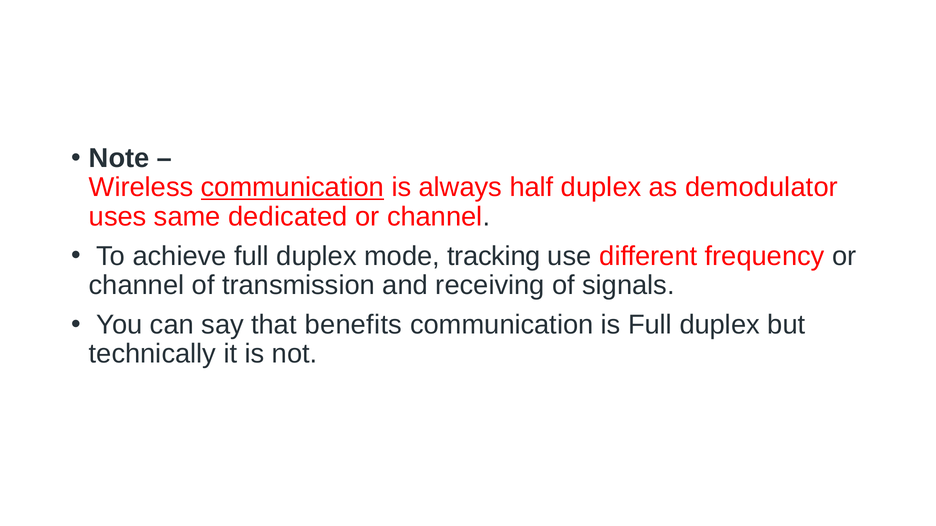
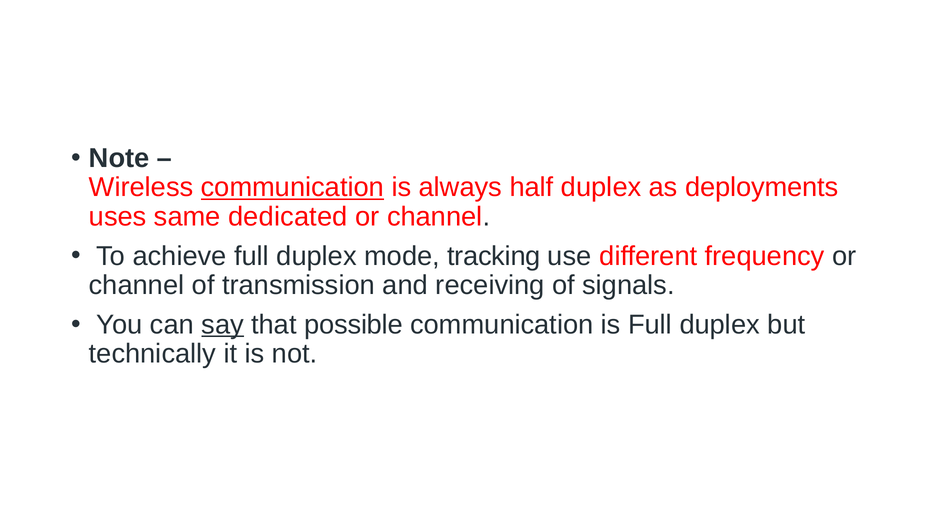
demodulator: demodulator -> deployments (762, 188)
say underline: none -> present (223, 325)
benefits: benefits -> possible (354, 325)
